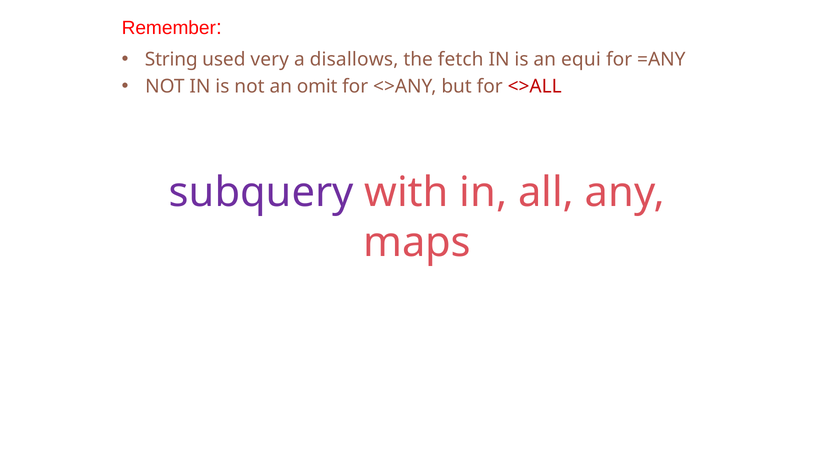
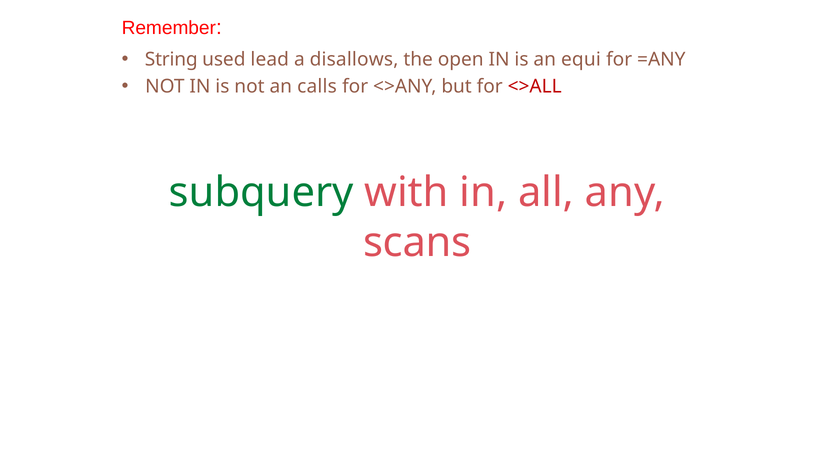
very: very -> lead (270, 59)
fetch: fetch -> open (461, 59)
omit: omit -> calls (317, 86)
subquery colour: purple -> green (261, 193)
maps: maps -> scans (417, 243)
